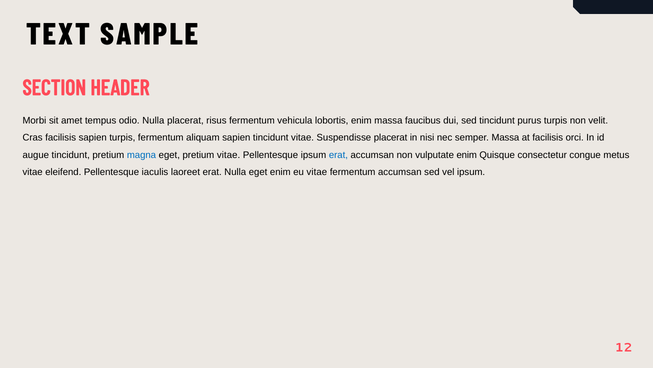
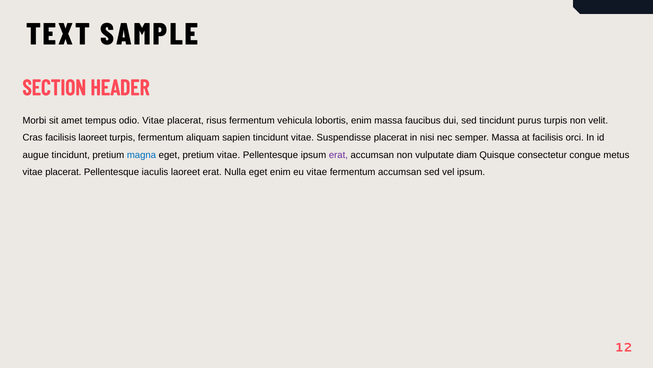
odio Nulla: Nulla -> Vitae (153, 120)
facilisis sapien: sapien -> laoreet (93, 138)
erat colour: blue -> purple (338, 155)
vulputate enim: enim -> diam (467, 155)
eleifend: eleifend -> placerat (63, 172)
